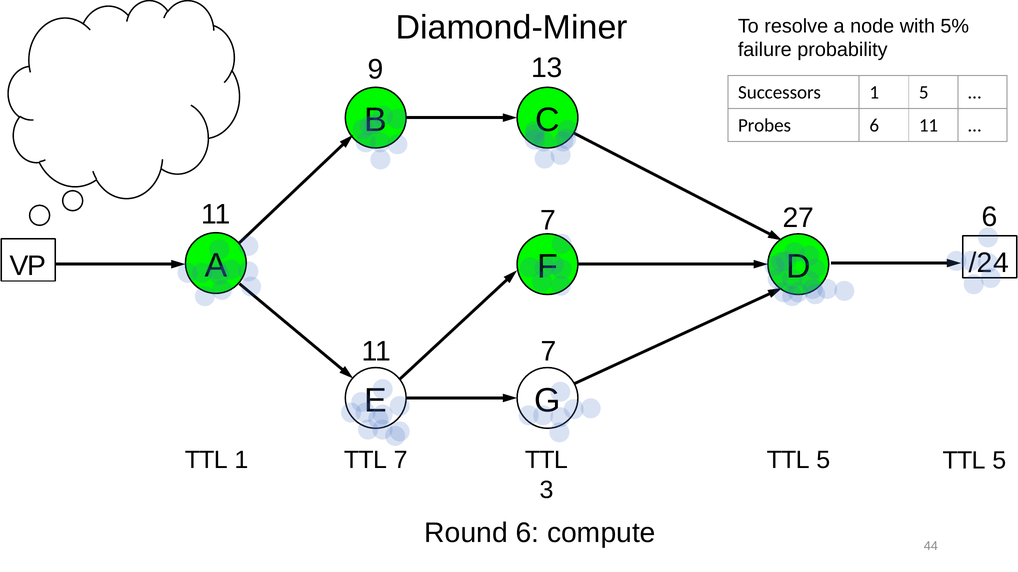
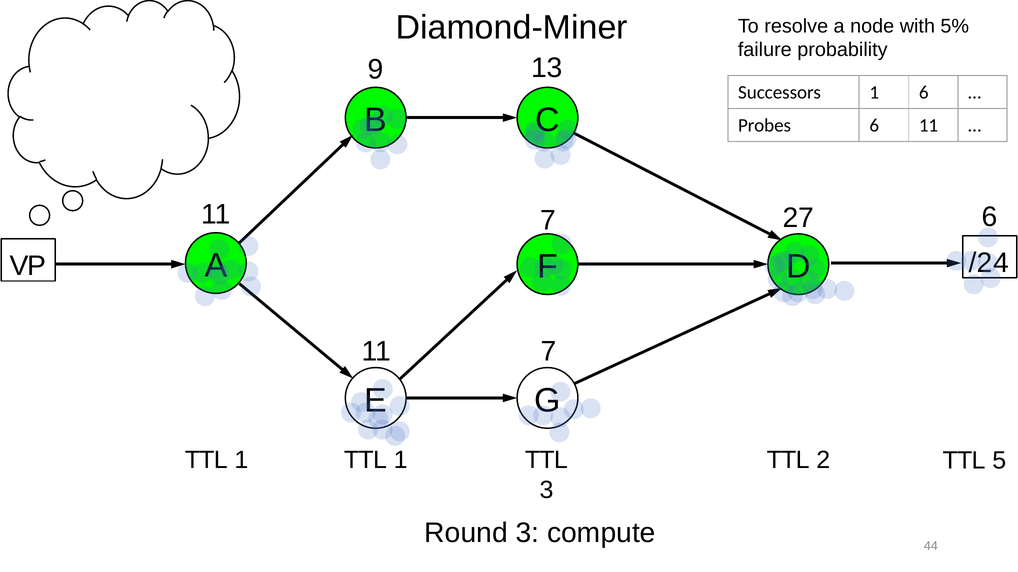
1 5: 5 -> 6 (924, 93)
5: 5 -> 2 (823, 460)
1 TTL 7: 7 -> 1 (401, 461)
Round 6: 6 -> 3 (527, 534)
